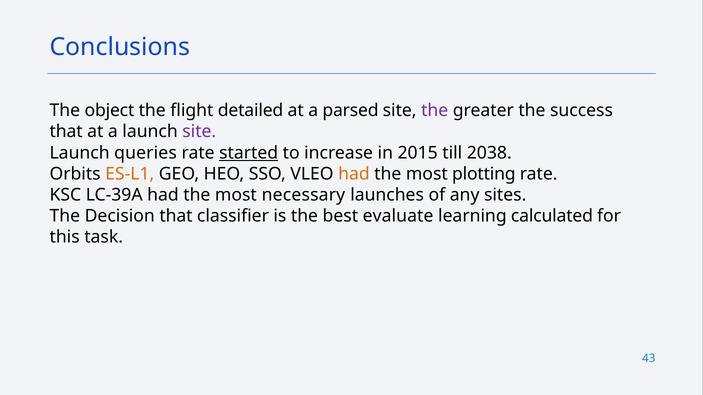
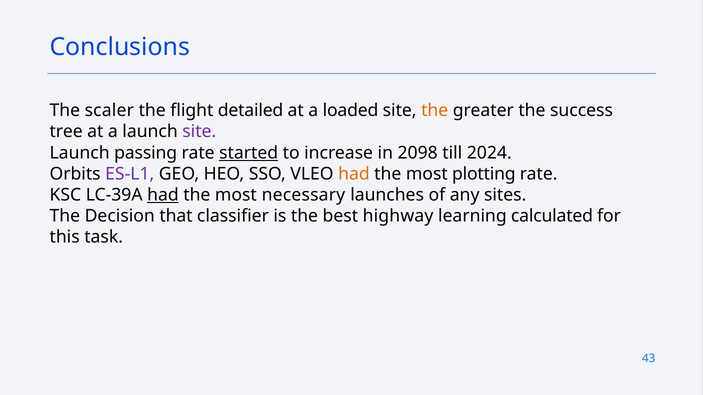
object: object -> scaler (109, 111)
parsed: parsed -> loaded (351, 111)
the colour: purple -> orange (435, 111)
that: that -> tree (66, 132)
queries: queries -> passing (146, 153)
2015: 2015 -> 2098 (418, 153)
2038: 2038 -> 2024 (489, 153)
ES-L1 colour: orange -> purple (130, 174)
had underline: none -> present (163, 195)
evaluate: evaluate -> highway (398, 216)
